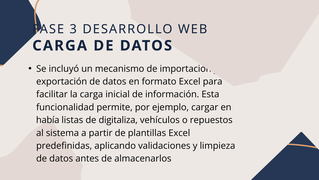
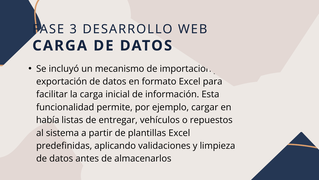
digitaliza: digitaliza -> entregar (118, 120)
